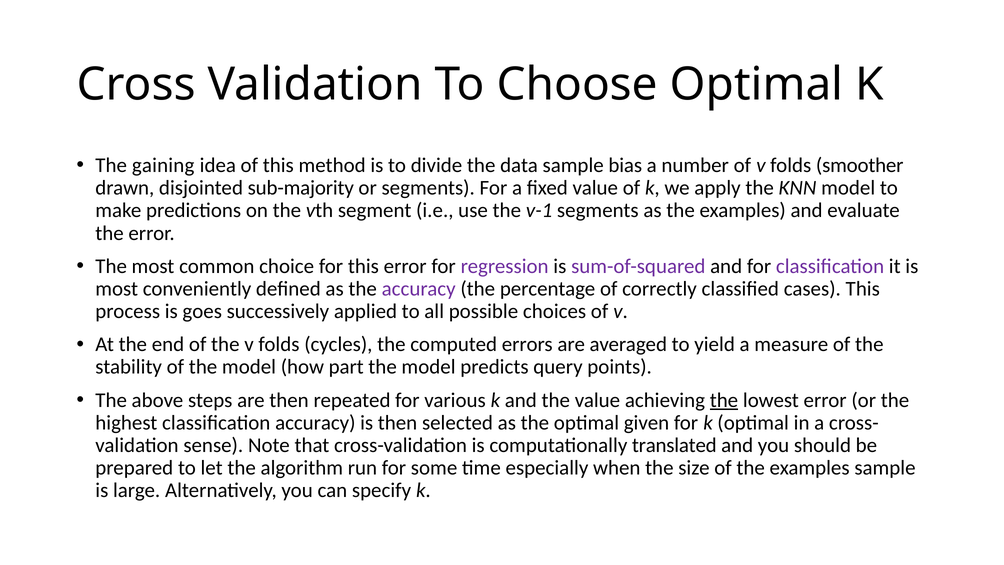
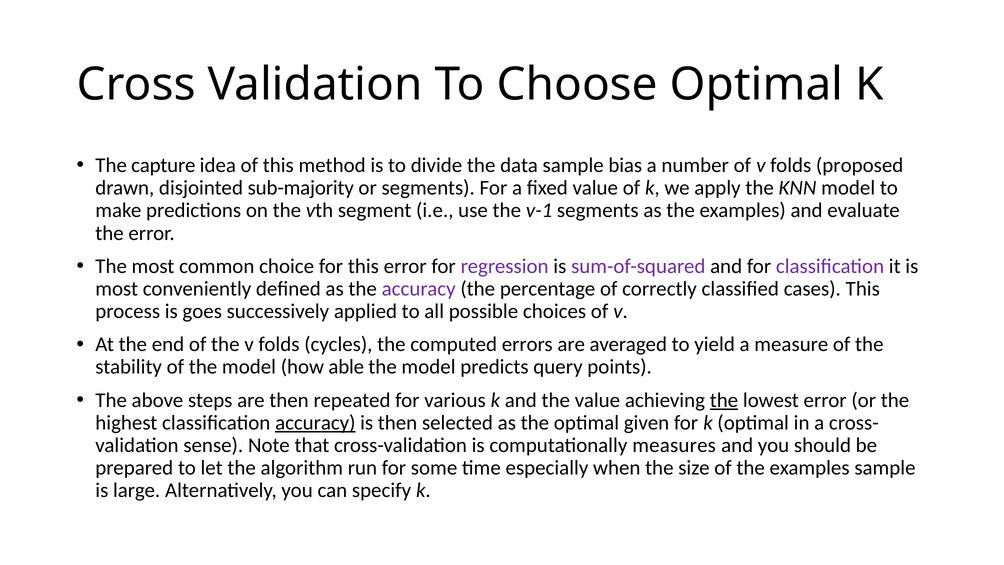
gaining: gaining -> capture (163, 165)
smoother: smoother -> proposed (860, 165)
part: part -> able (346, 367)
accuracy underline: none -> present (315, 423)
translated: translated -> measures (674, 445)
